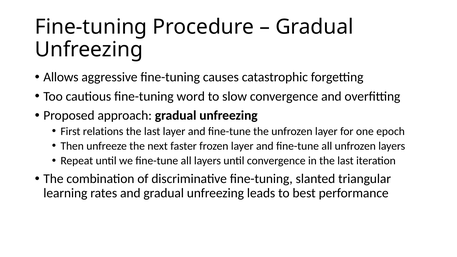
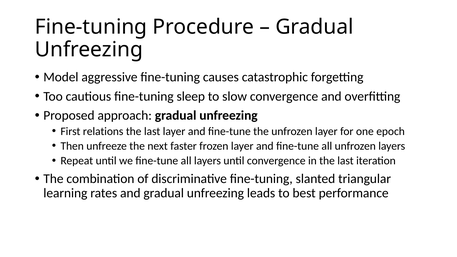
Allows: Allows -> Model (61, 77)
word: word -> sleep (191, 96)
